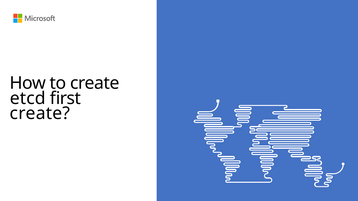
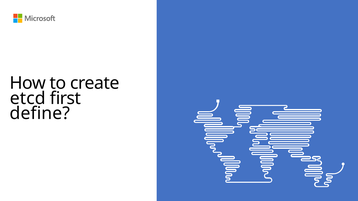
create: create -> define (40, 114)
